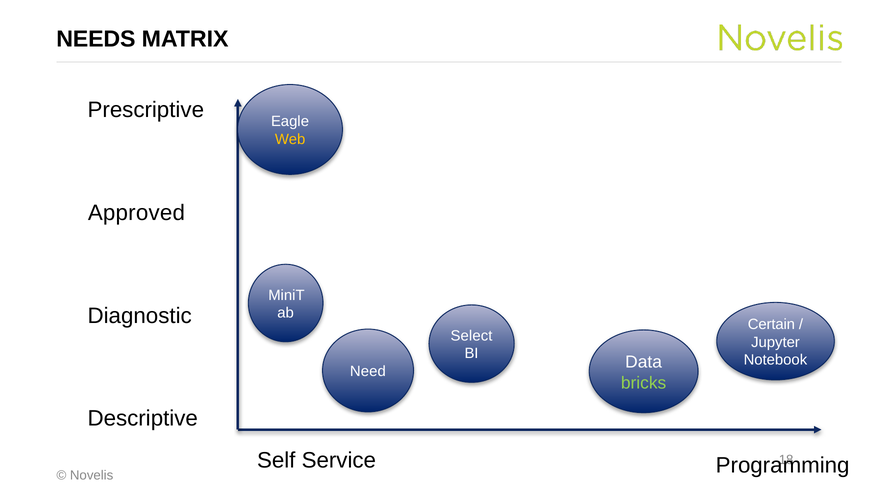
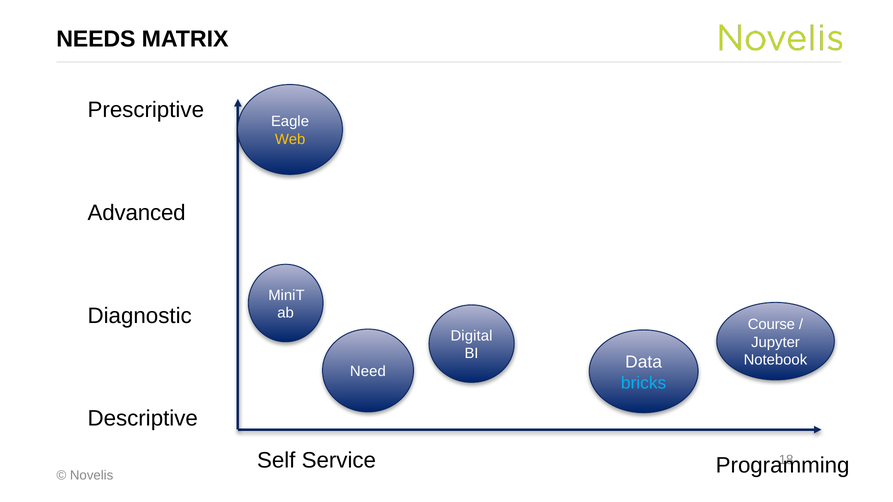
Approved: Approved -> Advanced (137, 213)
Certain: Certain -> Course (771, 325)
Select: Select -> Digital (471, 336)
bricks colour: light green -> light blue (644, 383)
